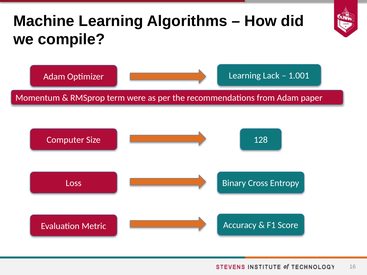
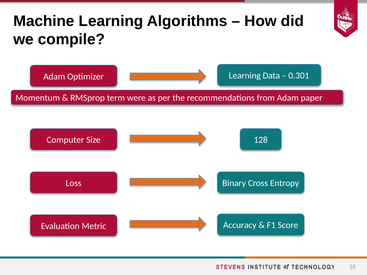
Lack: Lack -> Data (271, 76)
1.001: 1.001 -> 0.301 (299, 76)
